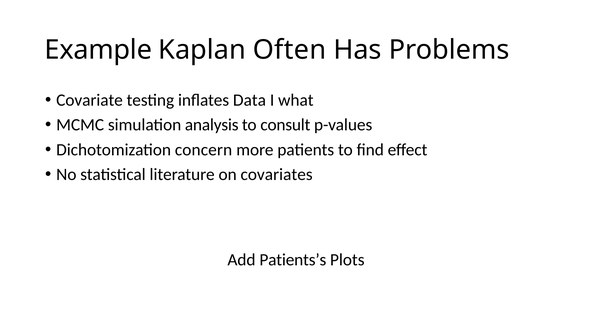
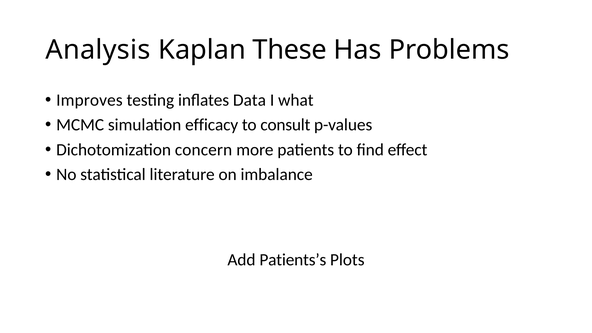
Example: Example -> Analysis (98, 50)
Often: Often -> These (290, 50)
Covariate: Covariate -> Improves (89, 100)
analysis: analysis -> efficacy (212, 125)
covariates: covariates -> imbalance (277, 175)
